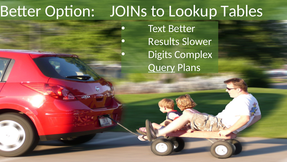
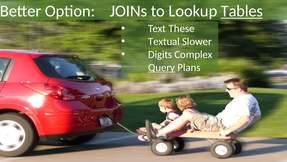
Tables underline: none -> present (242, 11)
Text Better: Better -> These (182, 29)
Results: Results -> Textual (164, 41)
